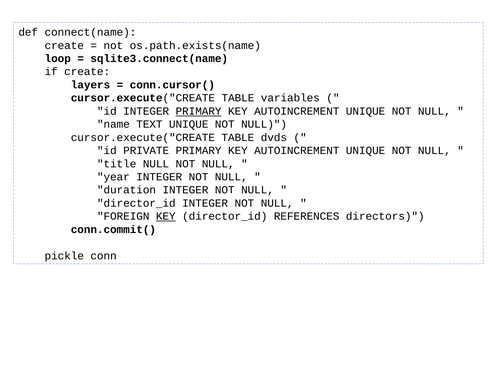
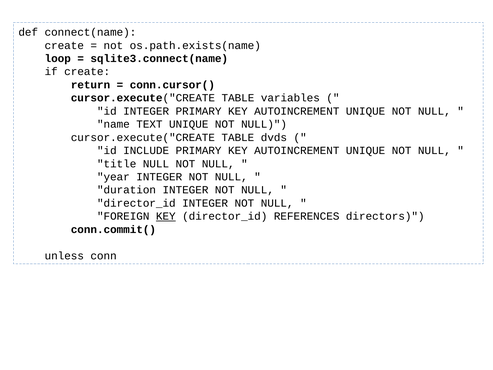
layers: layers -> return (91, 85)
PRIMARY underline: present -> none (199, 111)
PRIVATE: PRIVATE -> INCLUDE (146, 150)
pickle: pickle -> unless (64, 256)
